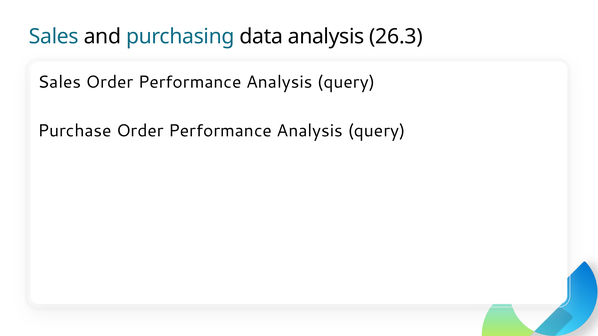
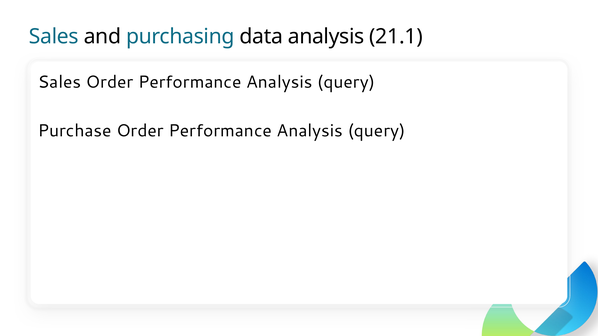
26.3: 26.3 -> 21.1 (396, 37)
